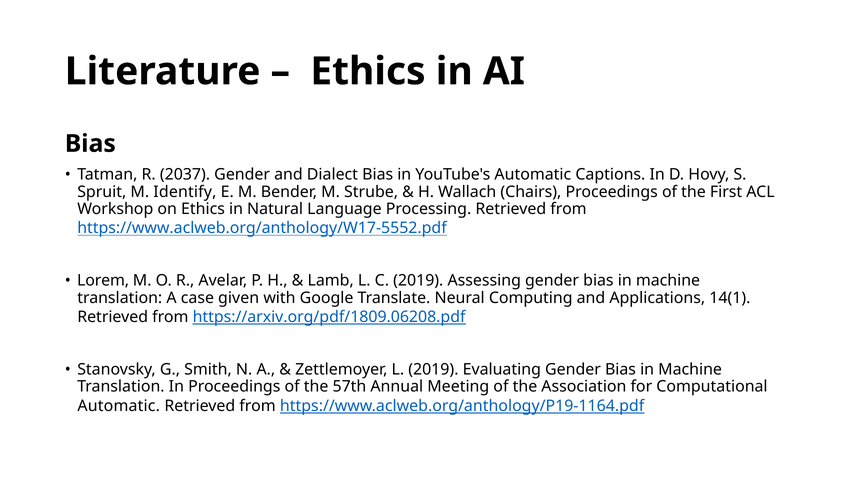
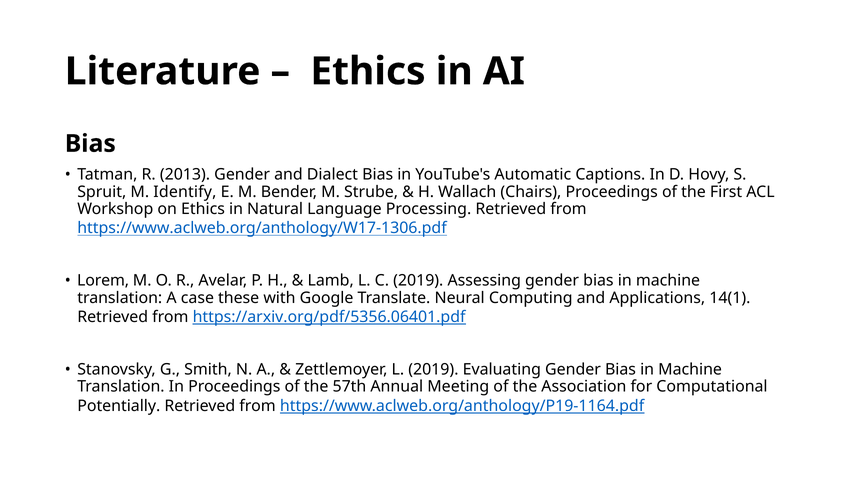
2037: 2037 -> 2013 (185, 175)
https://www.aclweb.org/anthology/W17-5552.pdf: https://www.aclweb.org/anthology/W17-5552.pdf -> https://www.aclweb.org/anthology/W17-1306.pdf (262, 228)
given: given -> these (239, 298)
https://arxiv.org/pdf/1809.06208.pdf: https://arxiv.org/pdf/1809.06208.pdf -> https://arxiv.org/pdf/5356.06401.pdf (329, 317)
Automatic: Automatic -> Potentially (119, 406)
